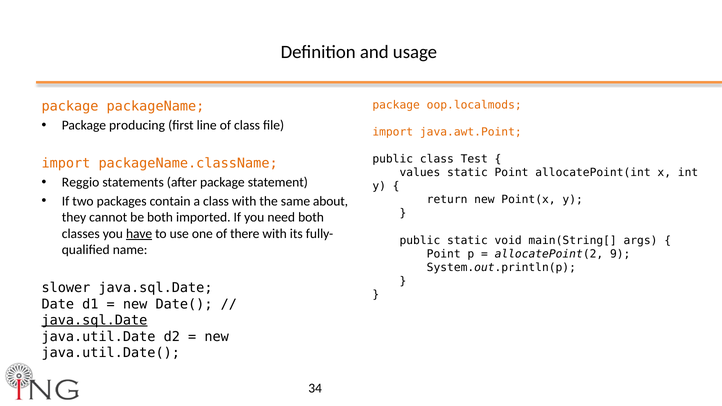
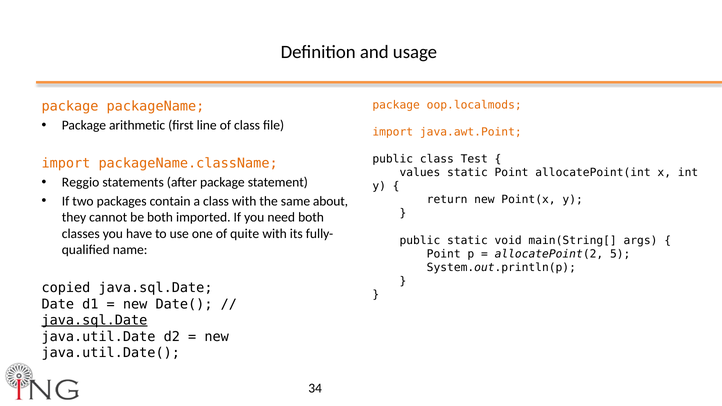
producing: producing -> arithmetic (137, 125)
have underline: present -> none (139, 234)
there: there -> quite (245, 234)
9: 9 -> 5 (620, 254)
slower: slower -> copied (66, 288)
